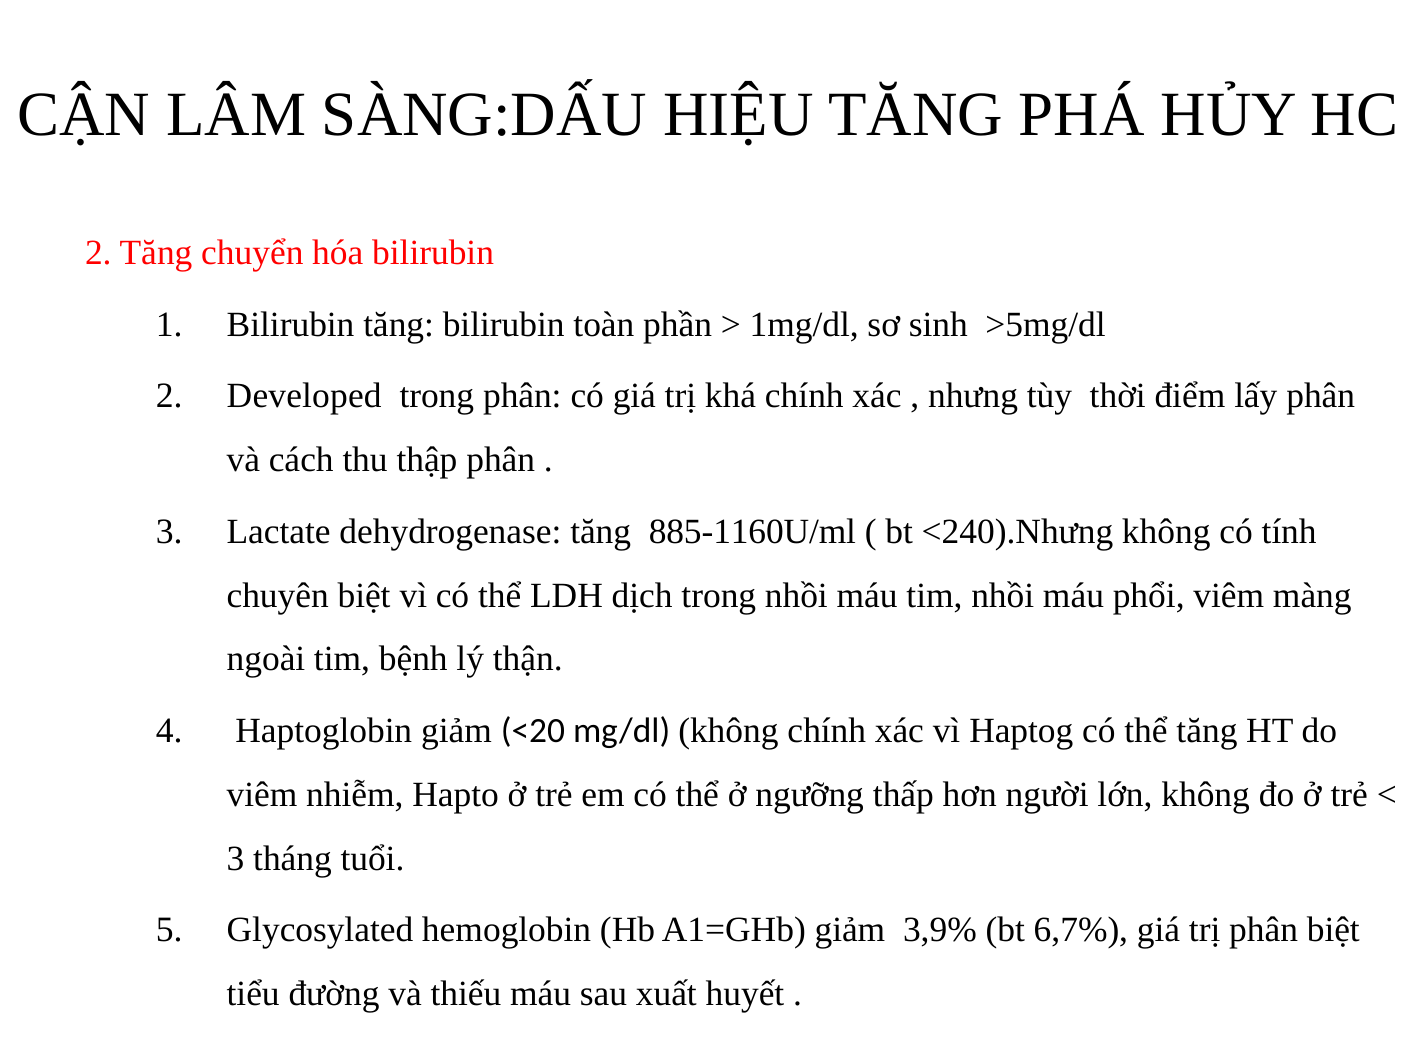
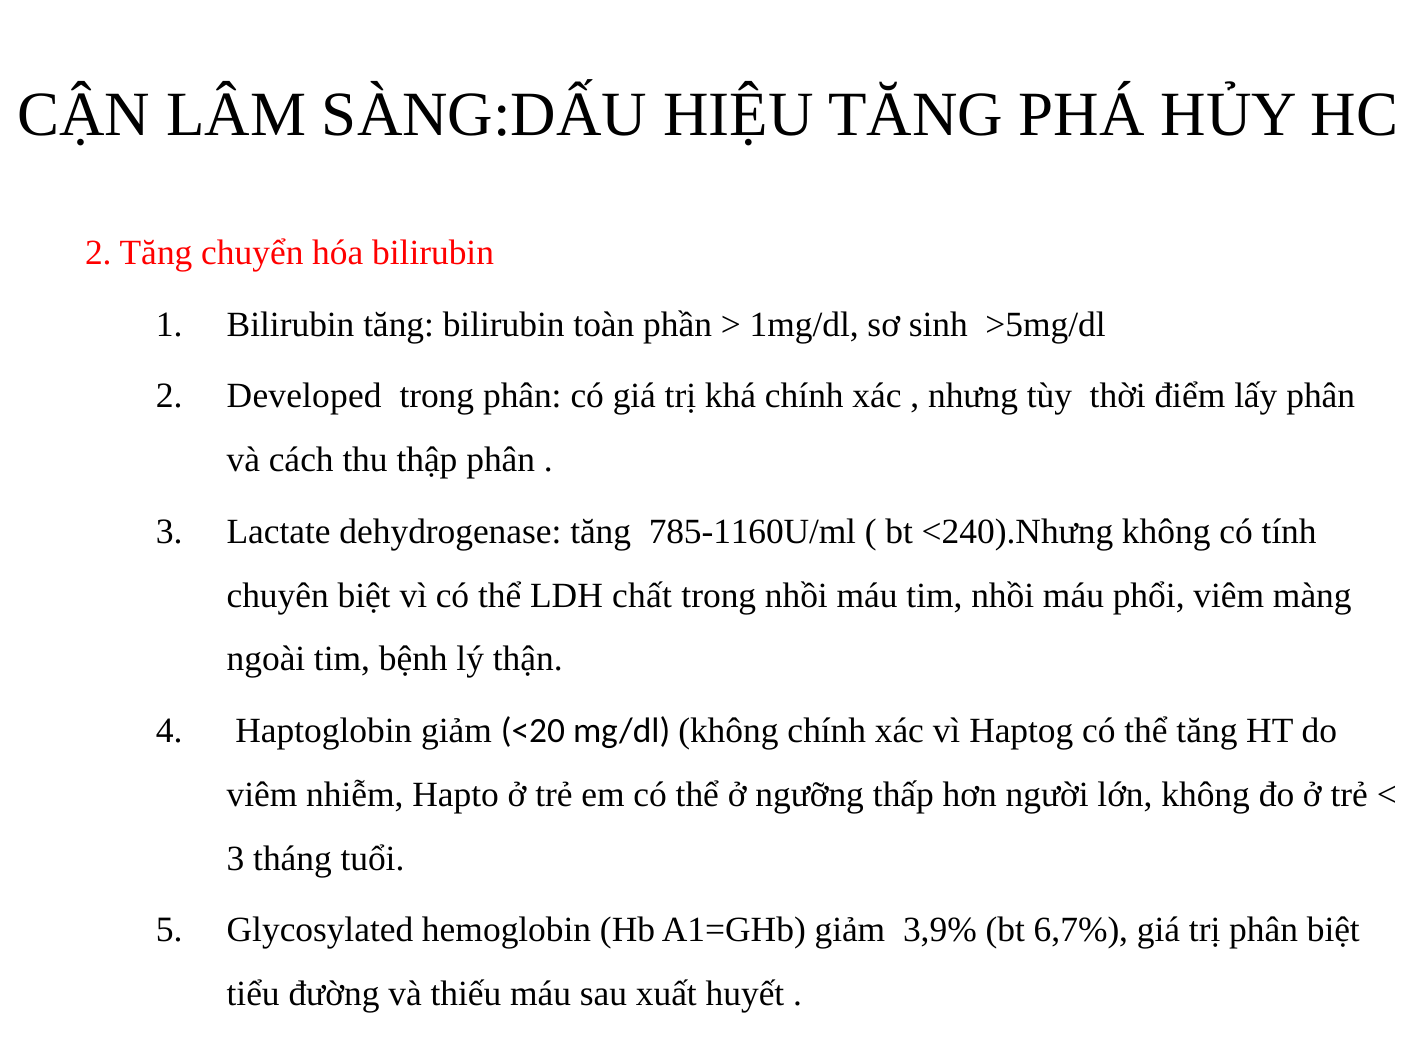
885-1160U/ml: 885-1160U/ml -> 785-1160U/ml (752, 531)
dịch: dịch -> chất (642, 595)
